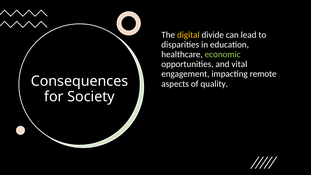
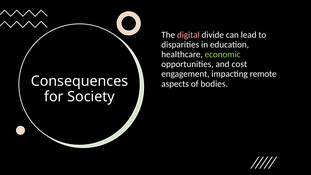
digital colour: yellow -> pink (188, 35)
vital: vital -> cost (239, 64)
quality: quality -> bodies (214, 84)
